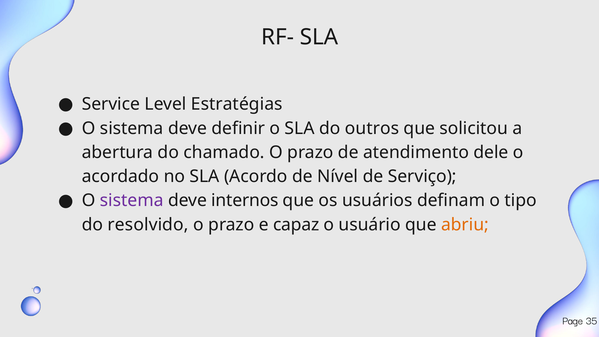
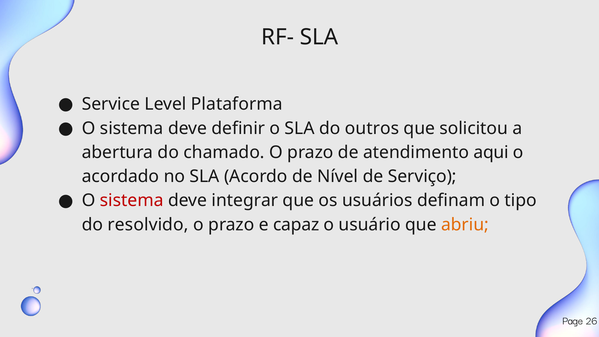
Estratégias: Estratégias -> Plataforma (237, 104)
dele: dele -> aqui (491, 152)
sistema colour: purple -> red (132, 201)
internos: internos -> integrar (245, 201)
35: 35 -> 26 (592, 320)
